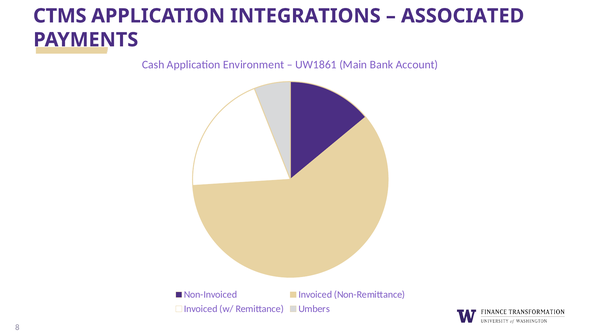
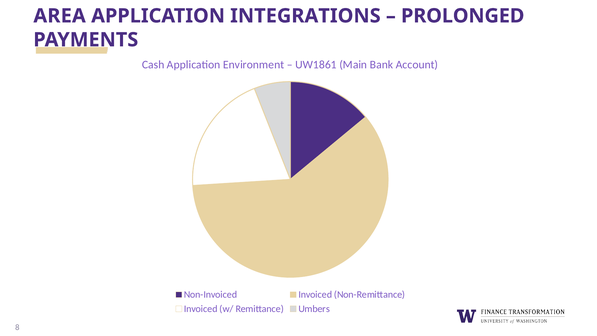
CTMS: CTMS -> AREA (60, 16)
ASSOCIATED: ASSOCIATED -> PROLONGED (463, 16)
